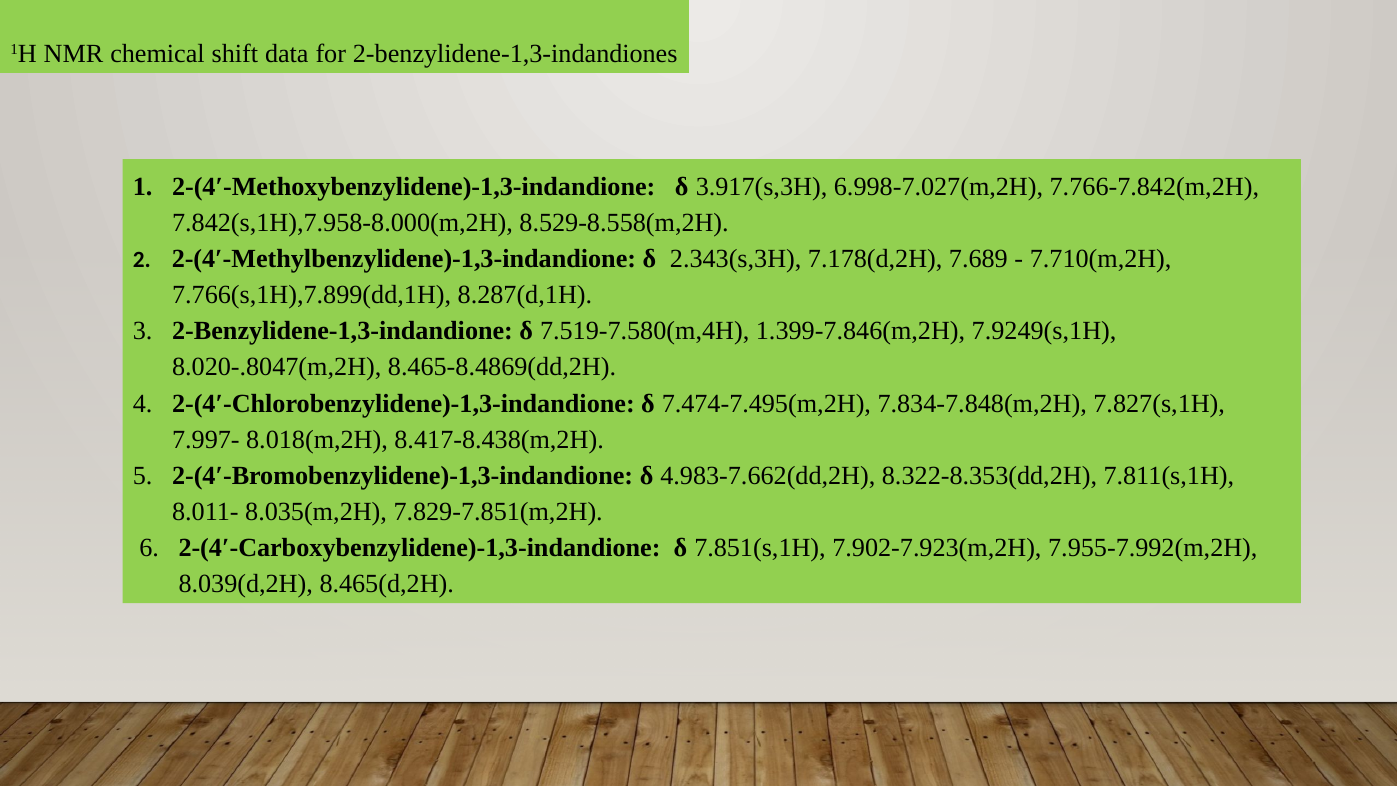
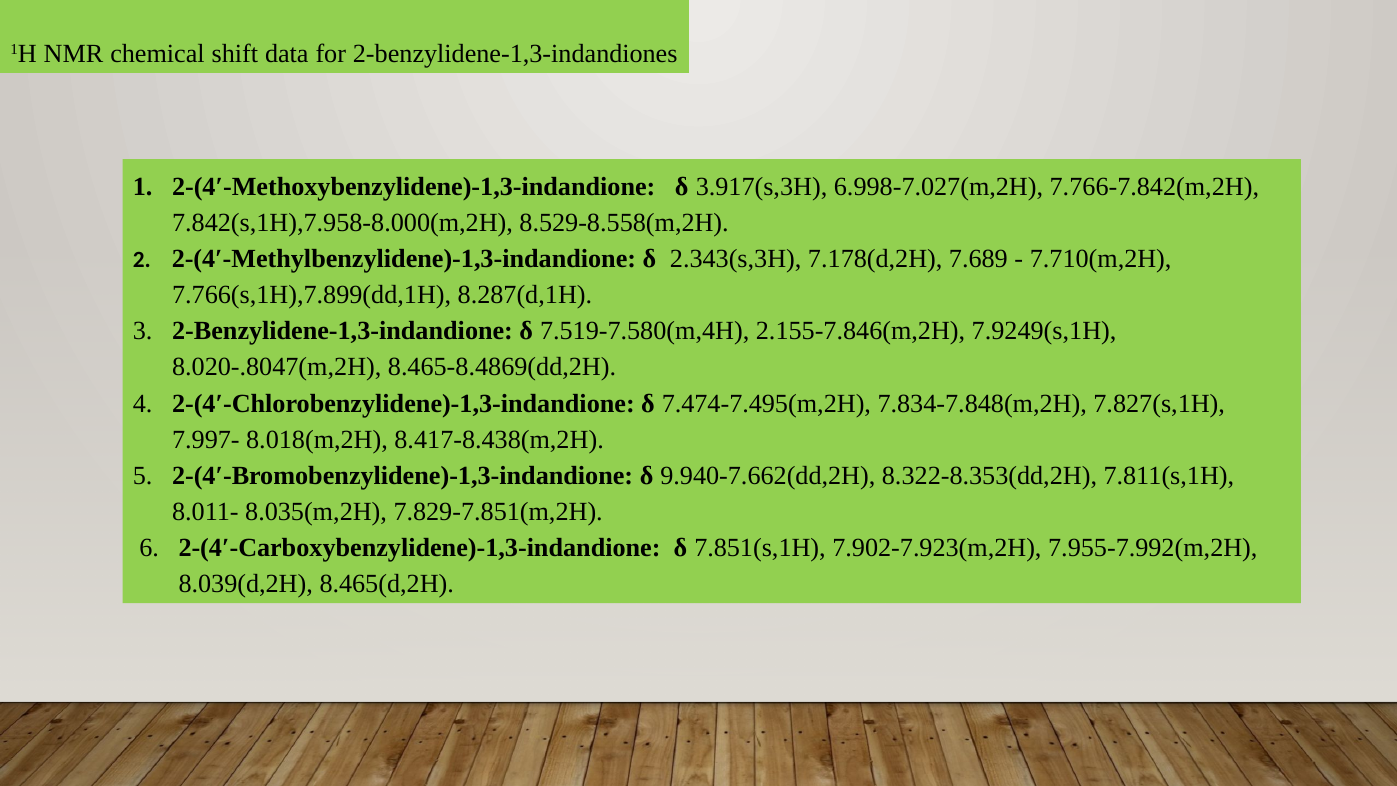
1.399-7.846(m,2H: 1.399-7.846(m,2H -> 2.155-7.846(m,2H (861, 331)
4.983-7.662(dd,2H: 4.983-7.662(dd,2H -> 9.940-7.662(dd,2H (768, 476)
